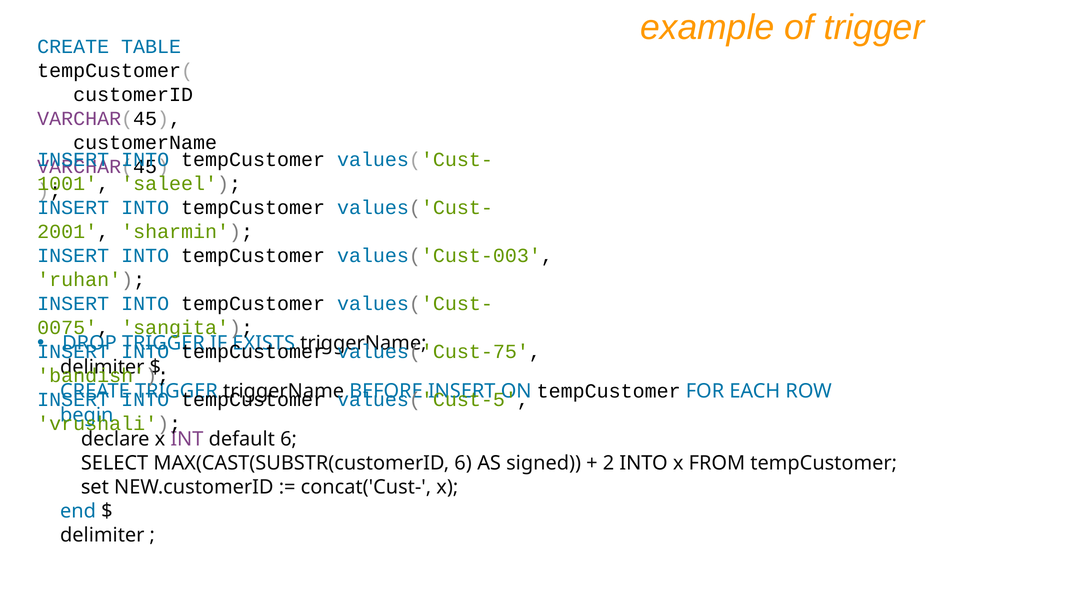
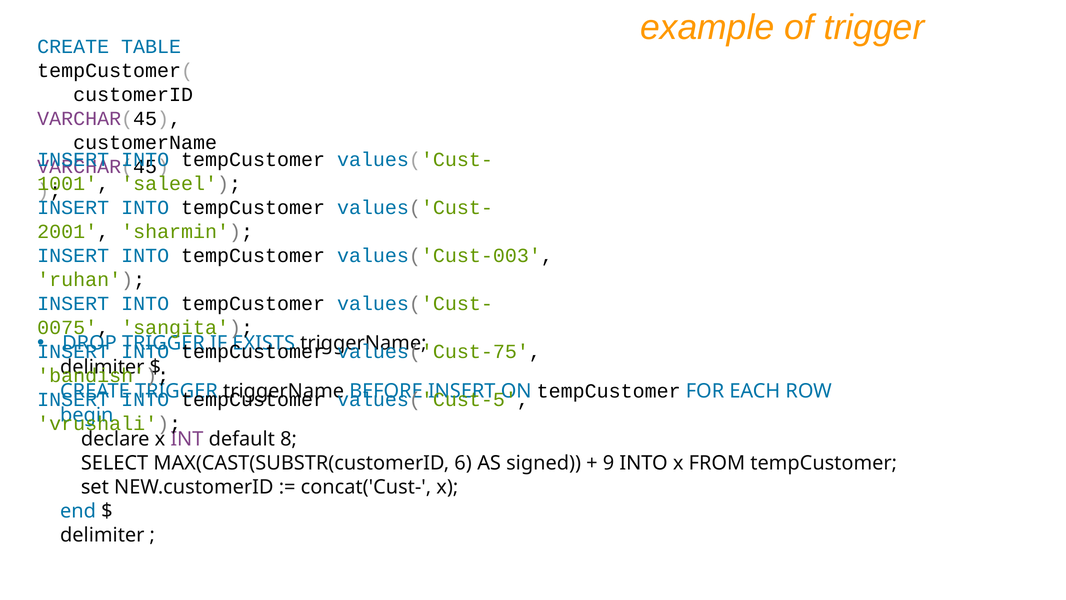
default 6: 6 -> 8 (289, 439)
2: 2 -> 9 (609, 463)
